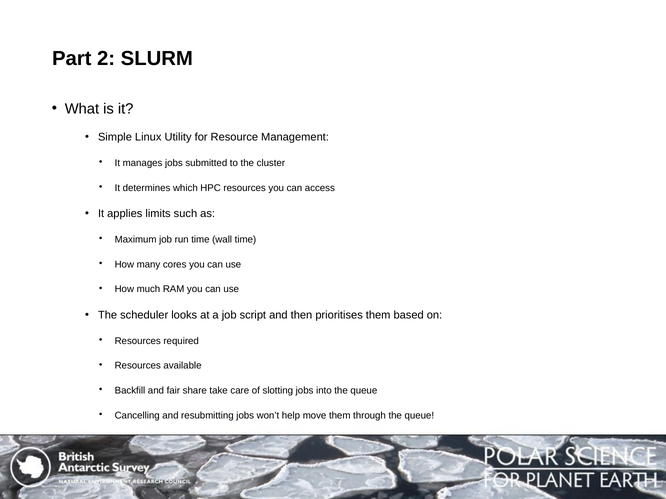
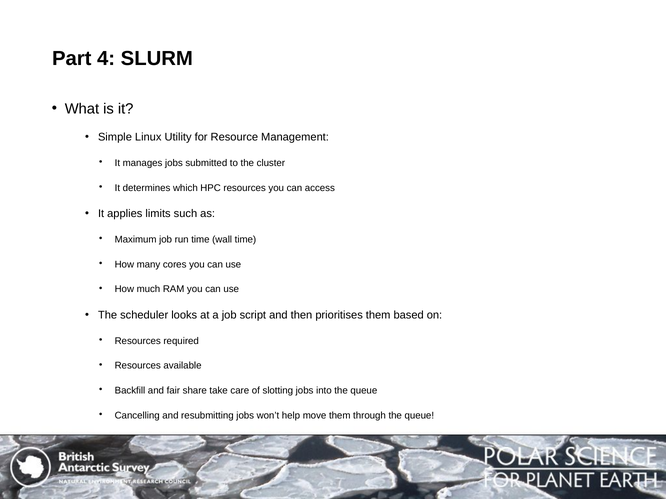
2: 2 -> 4 (106, 59)
